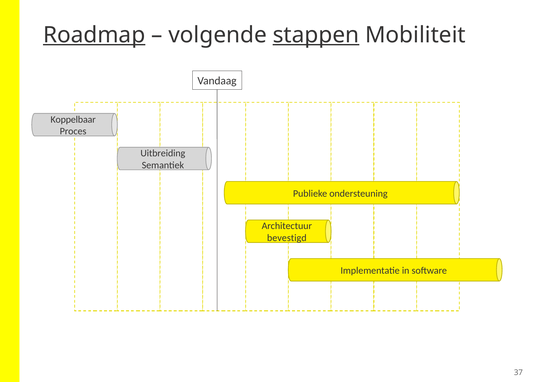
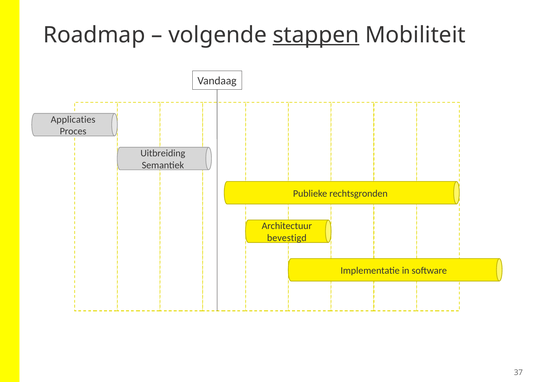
Roadmap underline: present -> none (94, 35)
Koppelbaar: Koppelbaar -> Applicaties (73, 119)
ondersteuning: ondersteuning -> rechtsgronden (359, 194)
